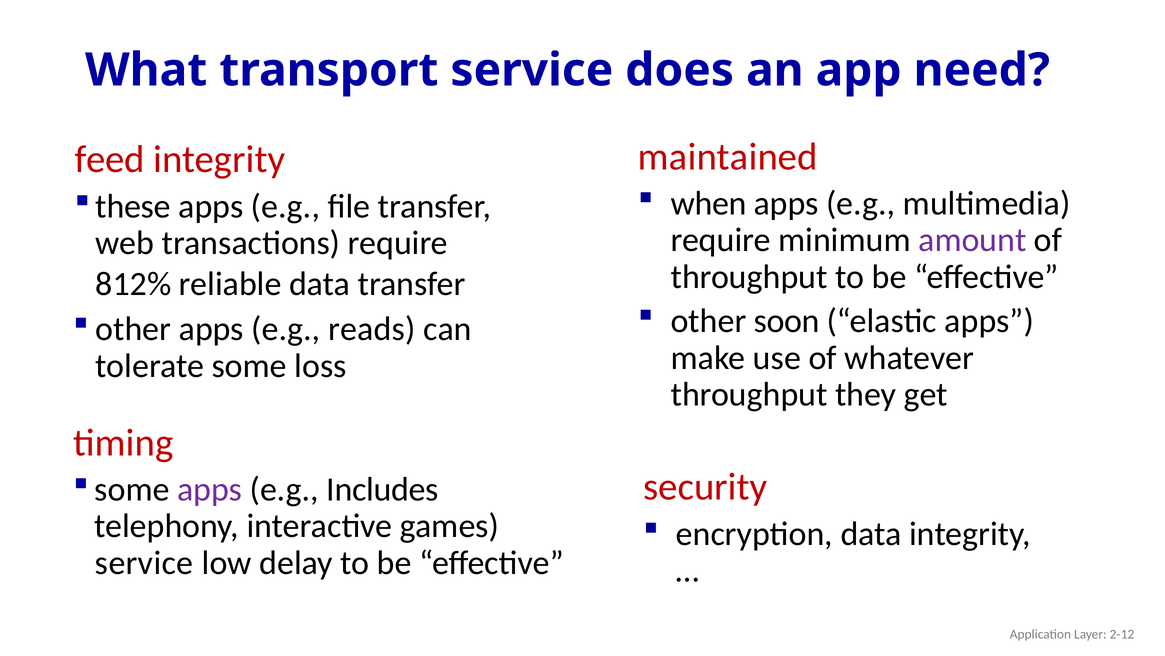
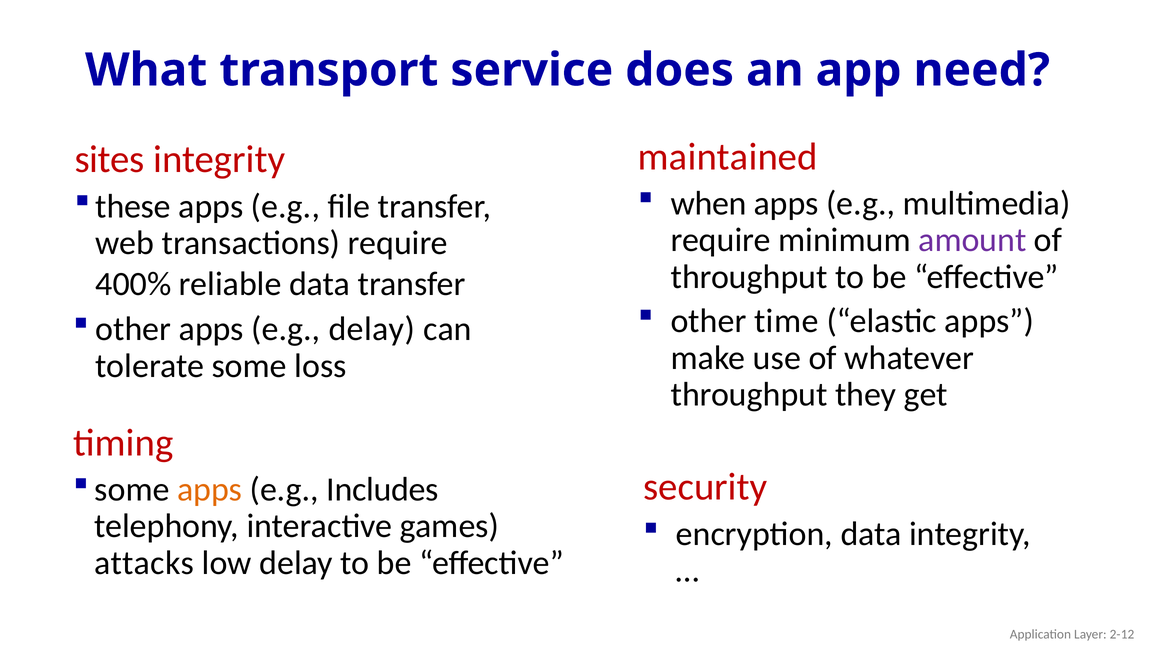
feed: feed -> sites (110, 159)
812%: 812% -> 400% (133, 284)
soon: soon -> time (786, 321)
e.g reads: reads -> delay (372, 329)
apps colour: purple -> orange (210, 489)
service: service -> attacks (144, 562)
